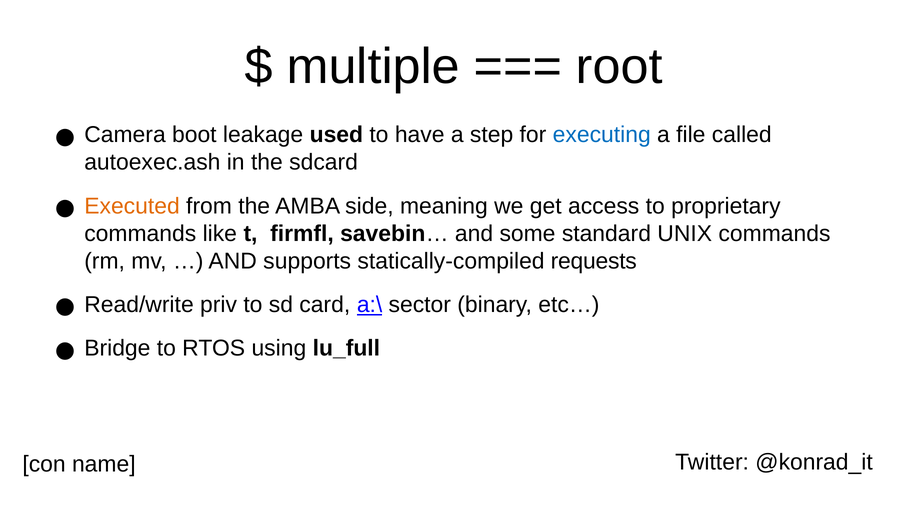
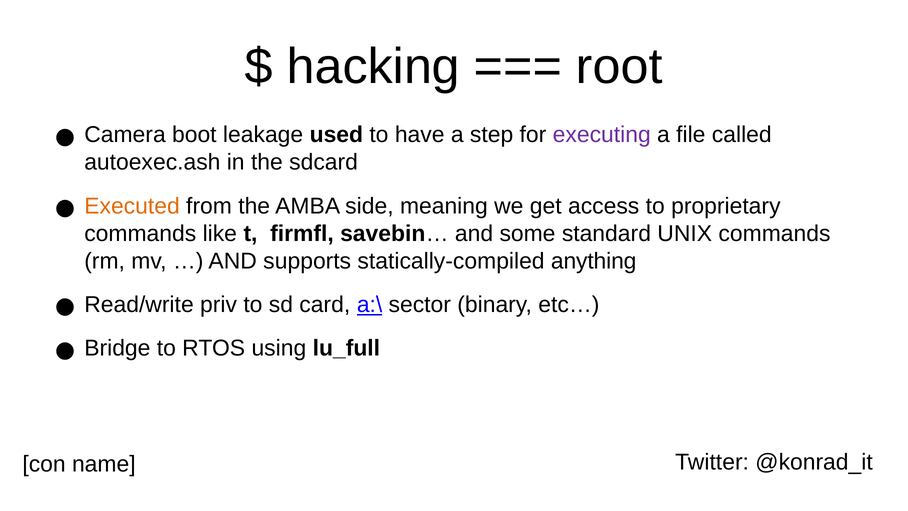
multiple: multiple -> hacking (373, 67)
executing colour: blue -> purple (602, 135)
requests: requests -> anything (594, 261)
